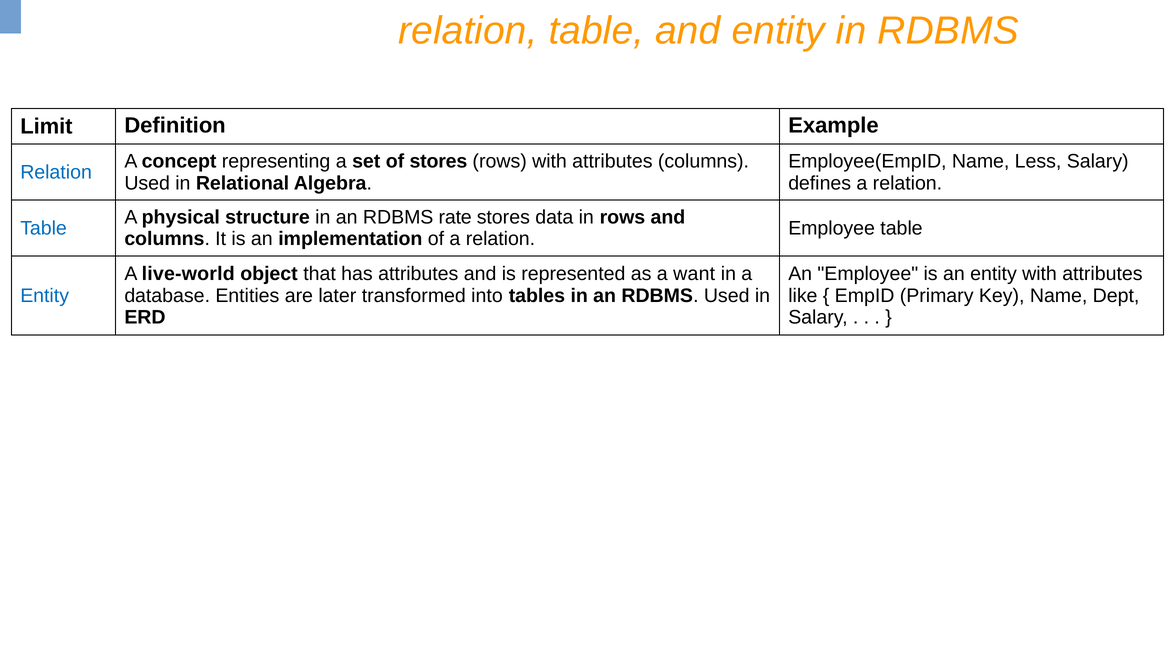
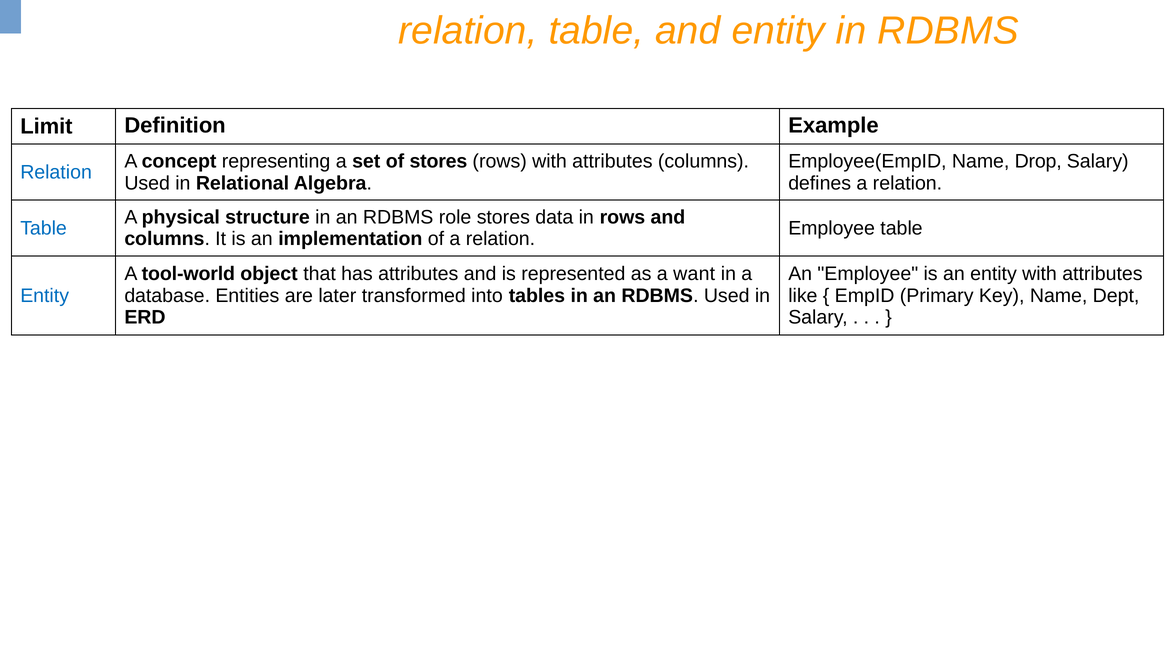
Less: Less -> Drop (1038, 161)
rate: rate -> role (455, 217)
live-world: live-world -> tool-world (188, 274)
